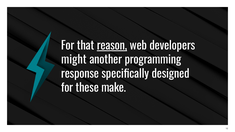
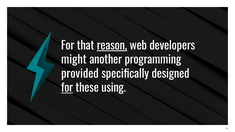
response: response -> provided (80, 74)
for underline: none -> present (67, 88)
make: make -> using (114, 88)
